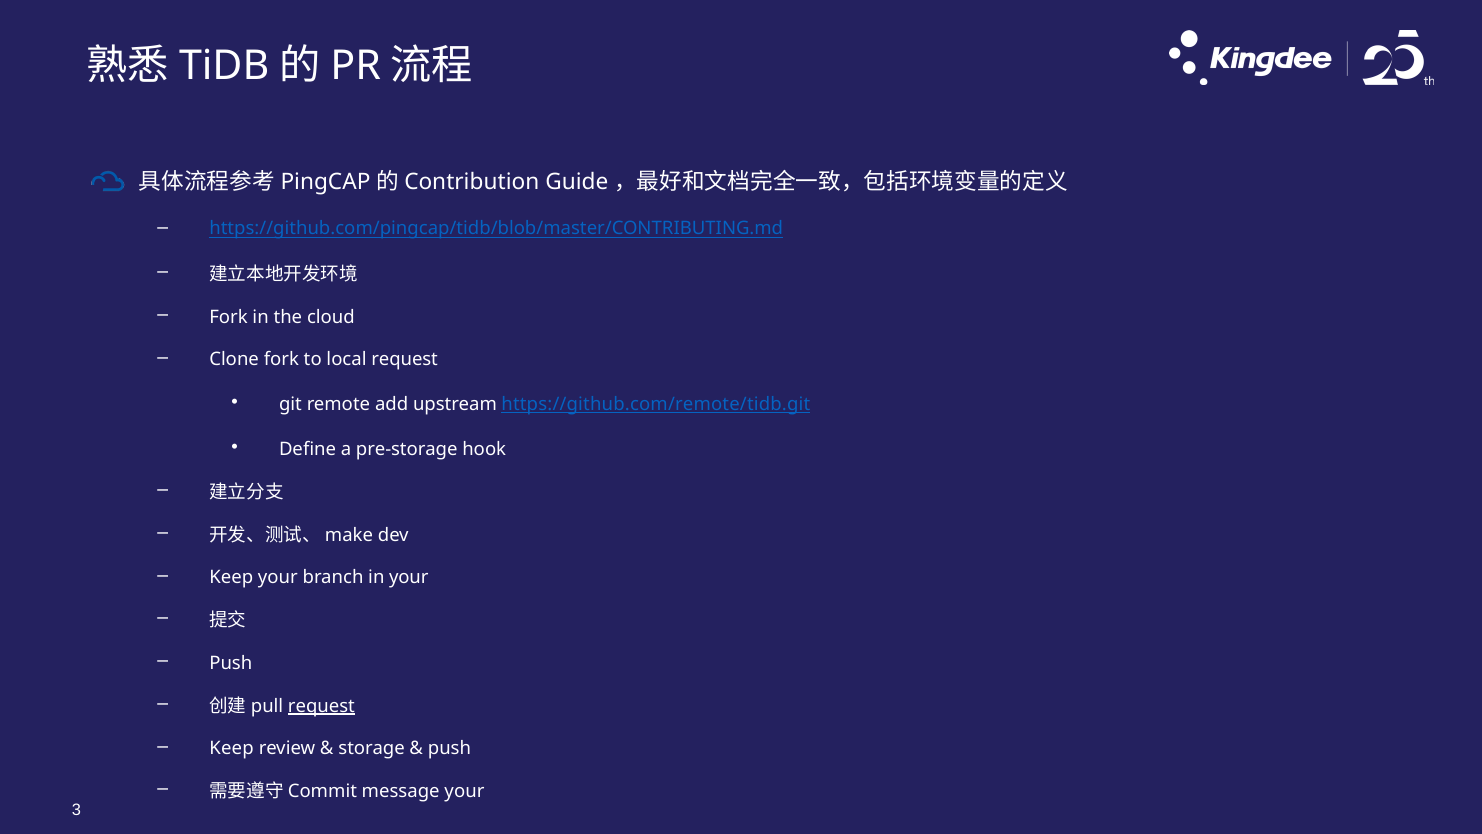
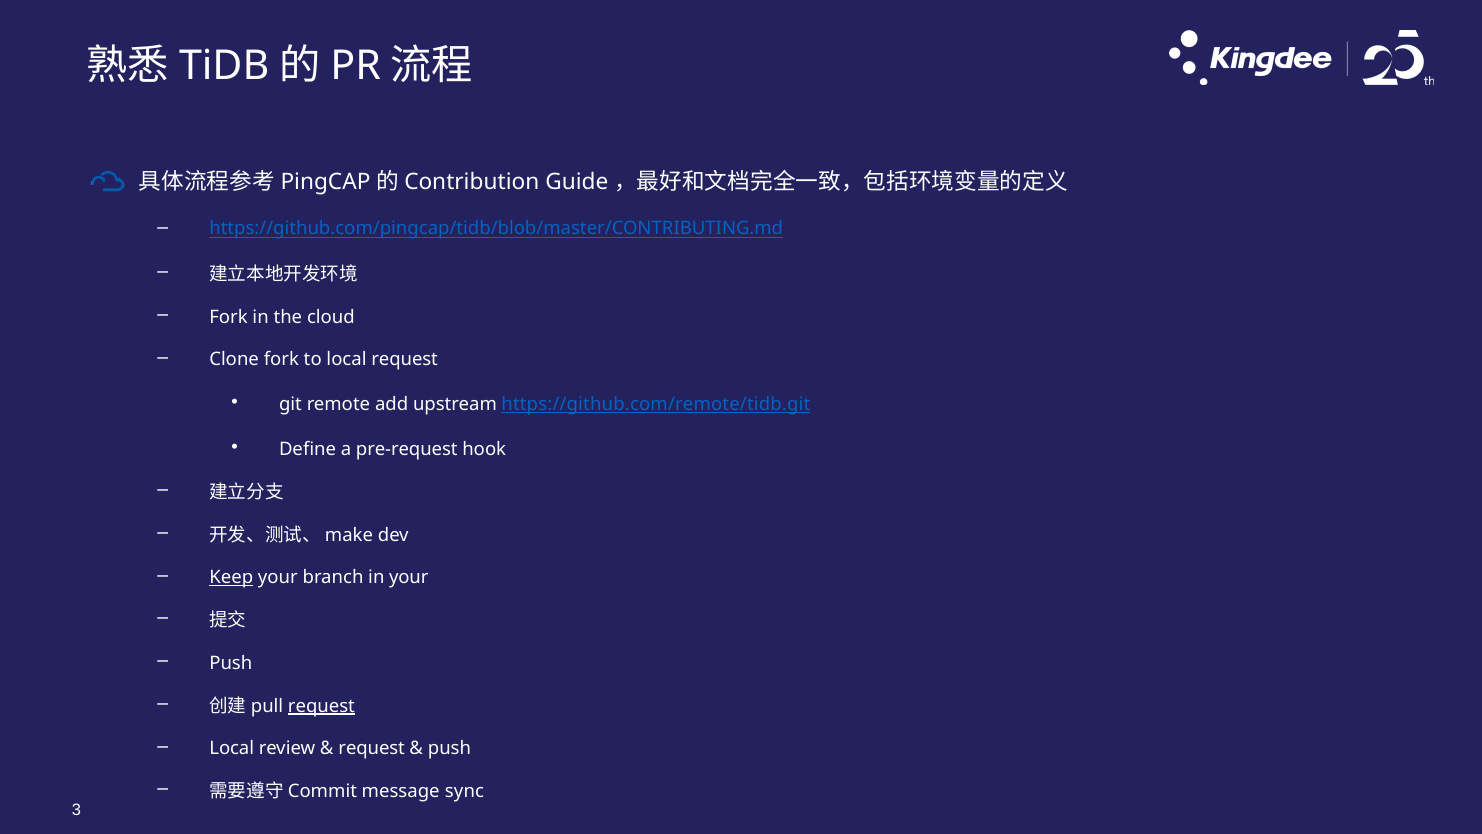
pre-storage: pre-storage -> pre-request (407, 450)
Keep underline: none -> present (231, 578)
Keep: Keep -> Local (232, 748)
storage: storage -> request (372, 748)
message your: your -> sync (464, 791)
